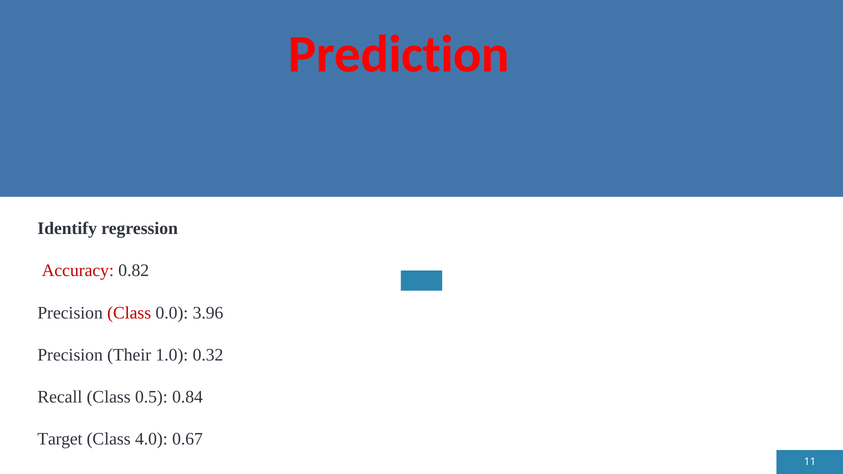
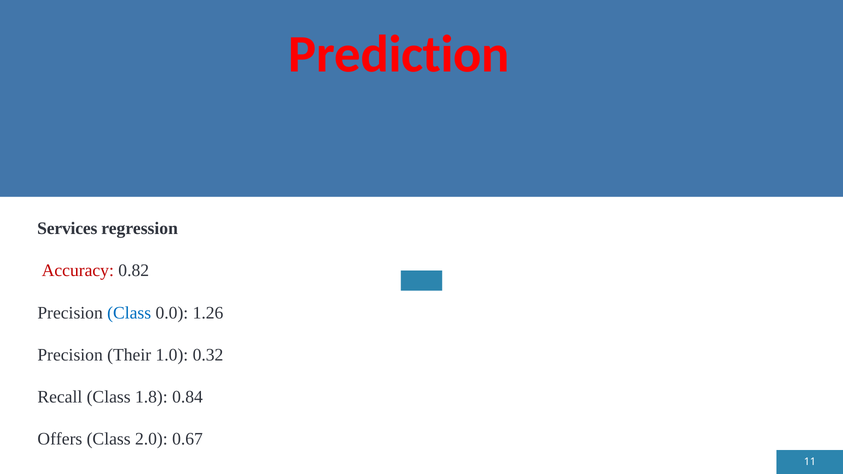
Identify: Identify -> Services (67, 229)
Class colour: red -> blue (129, 313)
3.96: 3.96 -> 1.26 (208, 313)
0.5: 0.5 -> 1.8 (151, 397)
Target: Target -> Offers (60, 439)
4.0: 4.0 -> 2.0 (151, 439)
